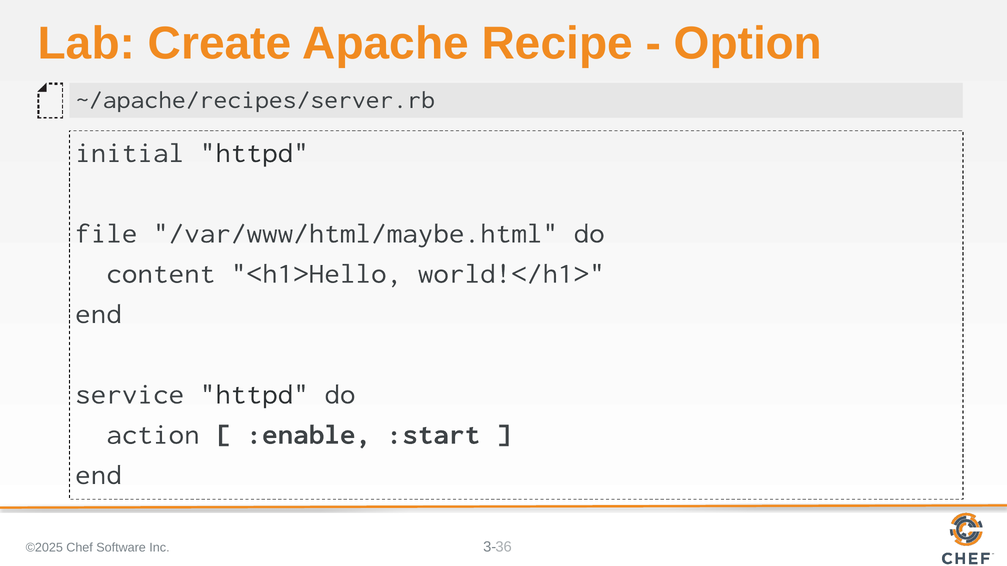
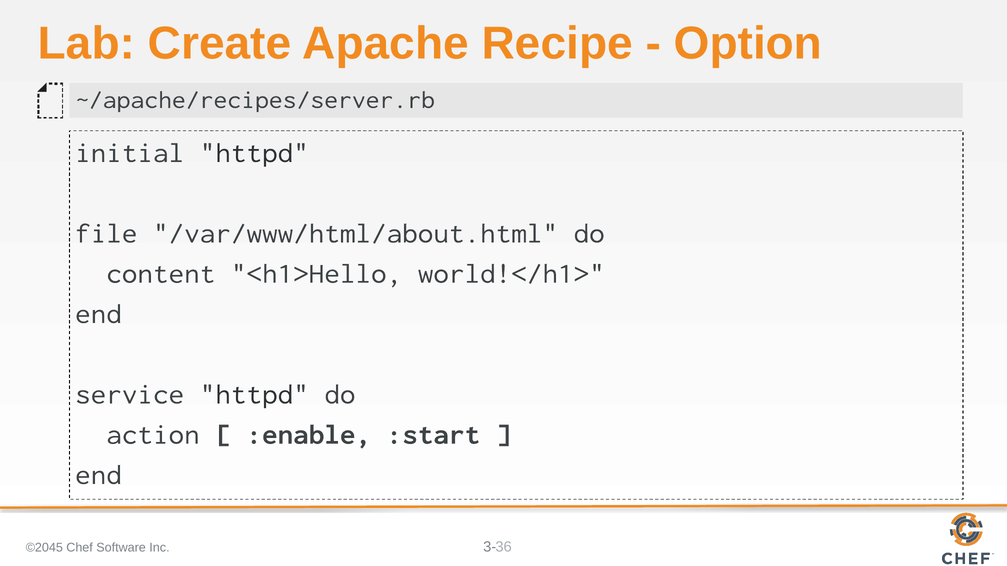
/var/www/html/maybe.html: /var/www/html/maybe.html -> /var/www/html/about.html (355, 233)
©2025: ©2025 -> ©2045 (44, 548)
